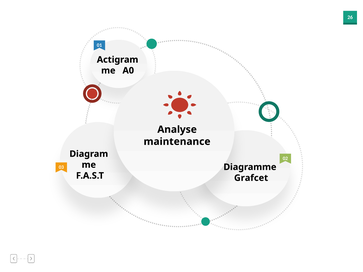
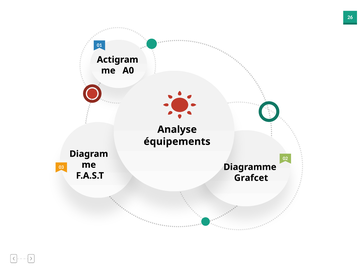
maintenance: maintenance -> équipements (177, 142)
